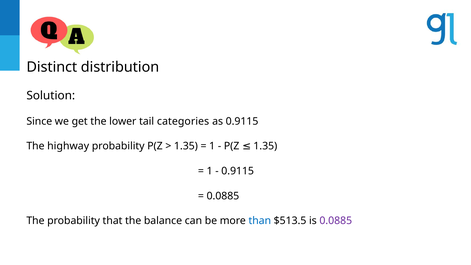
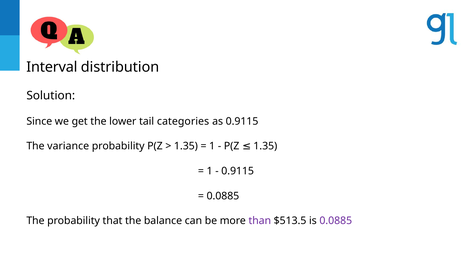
Distinct: Distinct -> Interval (52, 67)
highway: highway -> variance (68, 146)
than colour: blue -> purple (260, 221)
